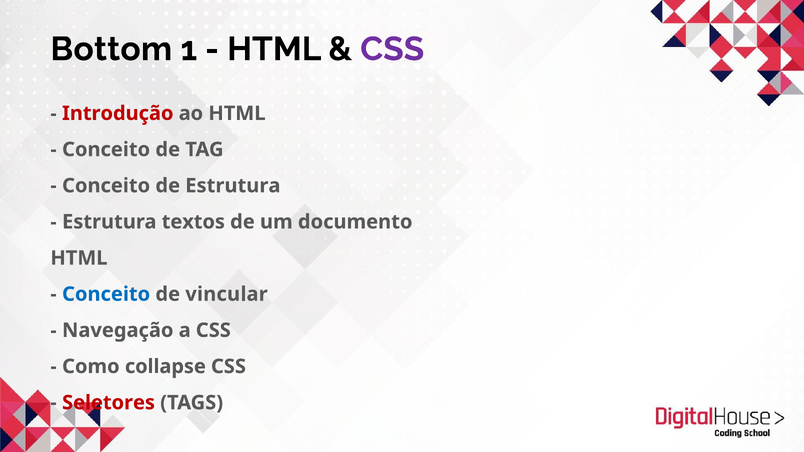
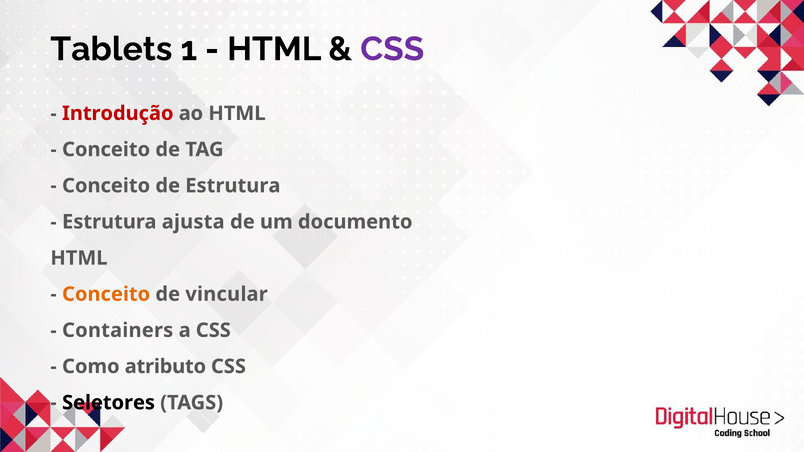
Bottom: Bottom -> Tablets (111, 49)
textos: textos -> ajusta (193, 222)
Conceito colour: blue -> orange (106, 294)
Navegação: Navegação -> Containers (118, 331)
collapse: collapse -> atributo (165, 367)
Seletores colour: red -> black (109, 403)
